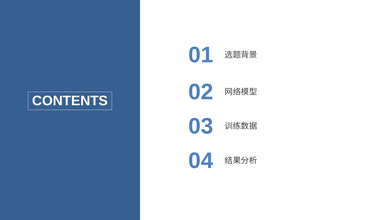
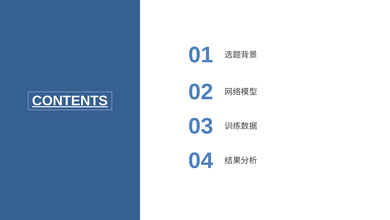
CONTENTS underline: none -> present (70, 101)
